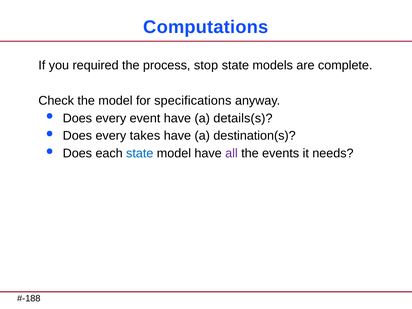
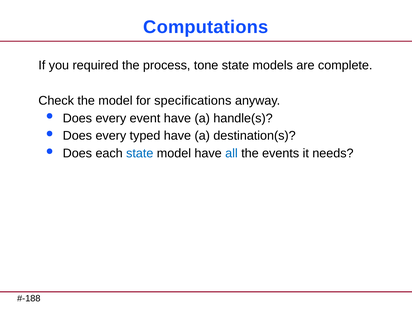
stop: stop -> tone (206, 65)
details(s: details(s -> handle(s (243, 118)
takes: takes -> typed (145, 136)
all colour: purple -> blue (232, 153)
